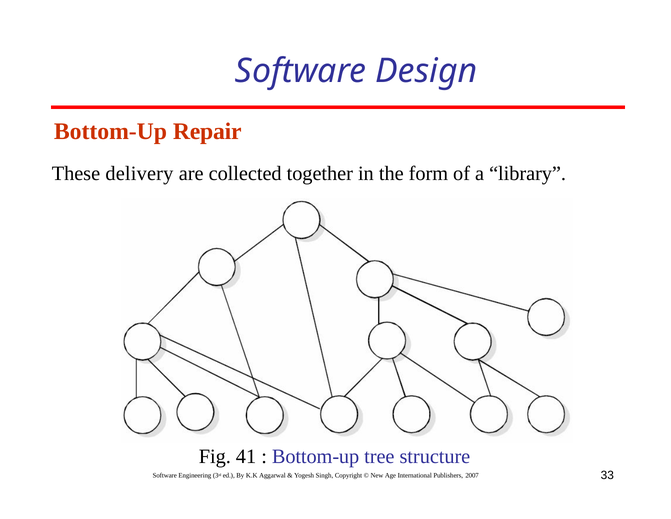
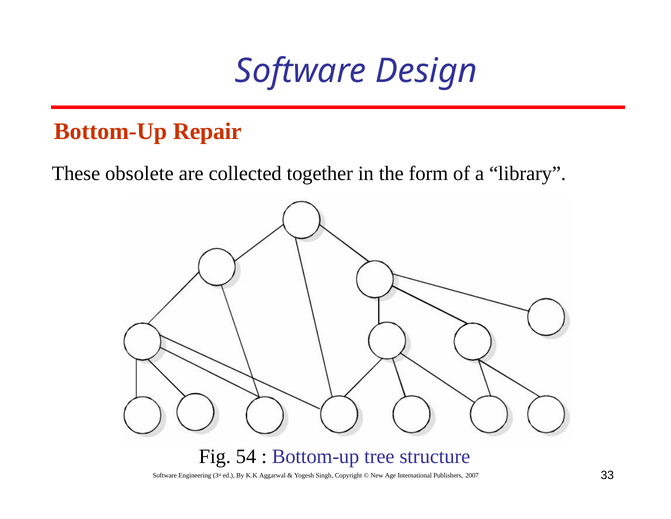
delivery: delivery -> obsolete (139, 174)
41: 41 -> 54 (246, 456)
